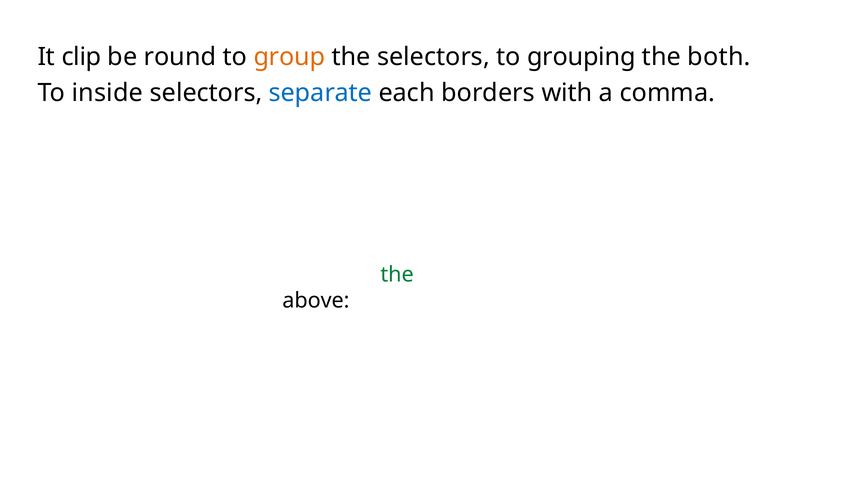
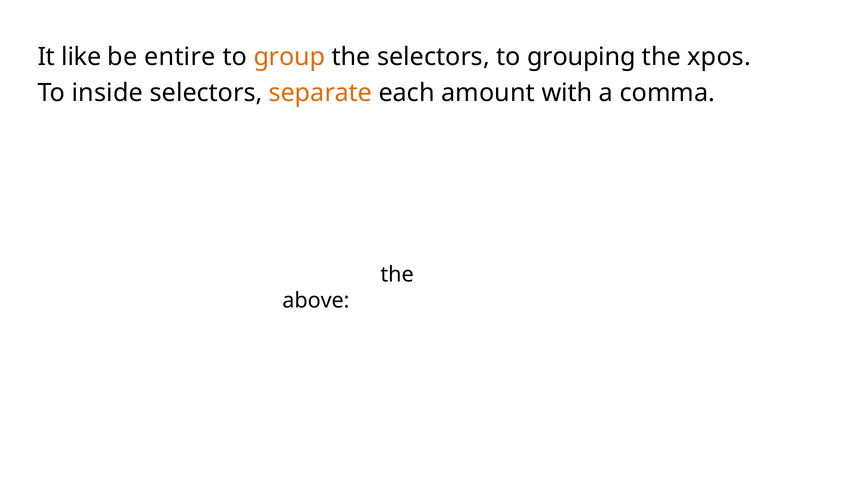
clip: clip -> like (81, 57)
round: round -> entire (180, 57)
both: both -> xpos (719, 57)
separate colour: blue -> orange (321, 93)
borders: borders -> amount (488, 93)
the colour: green -> black (397, 274)
